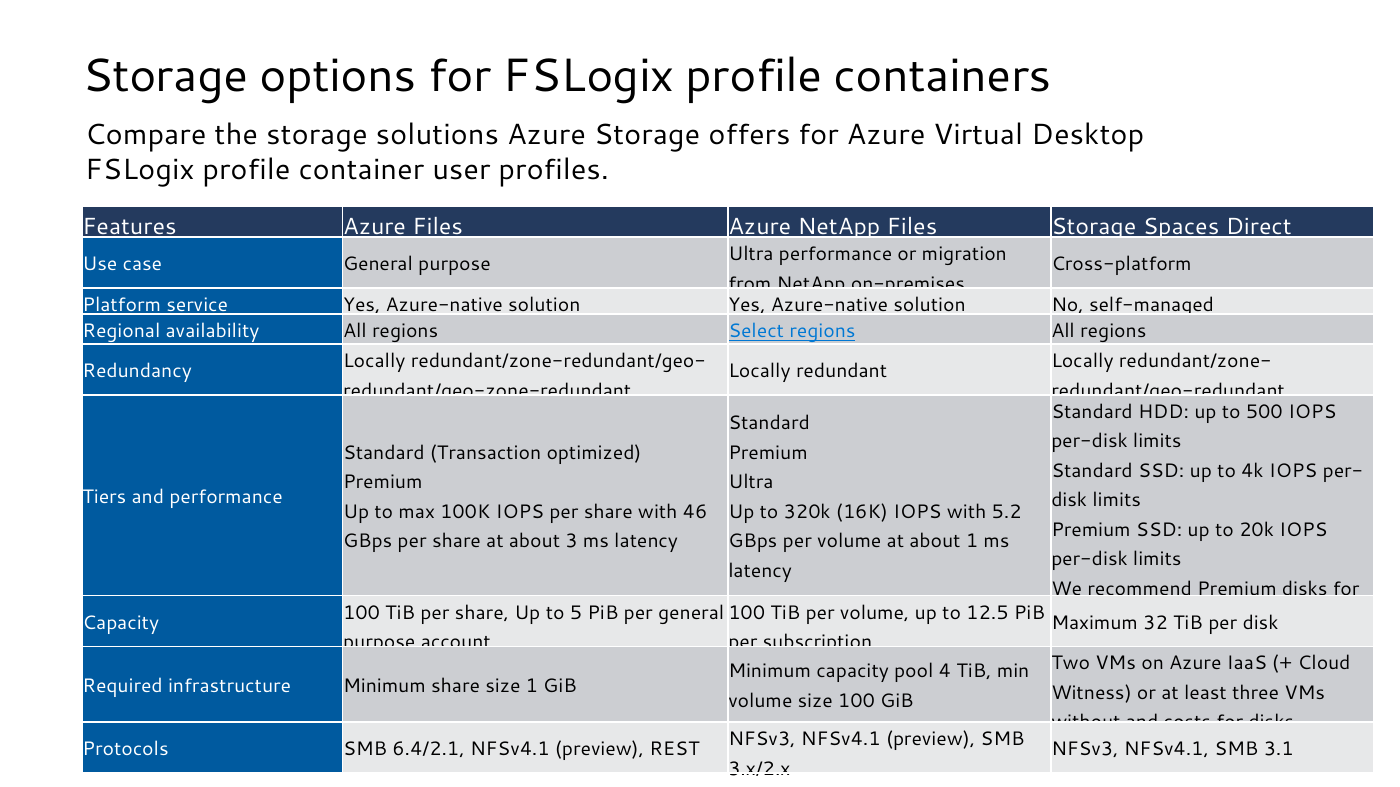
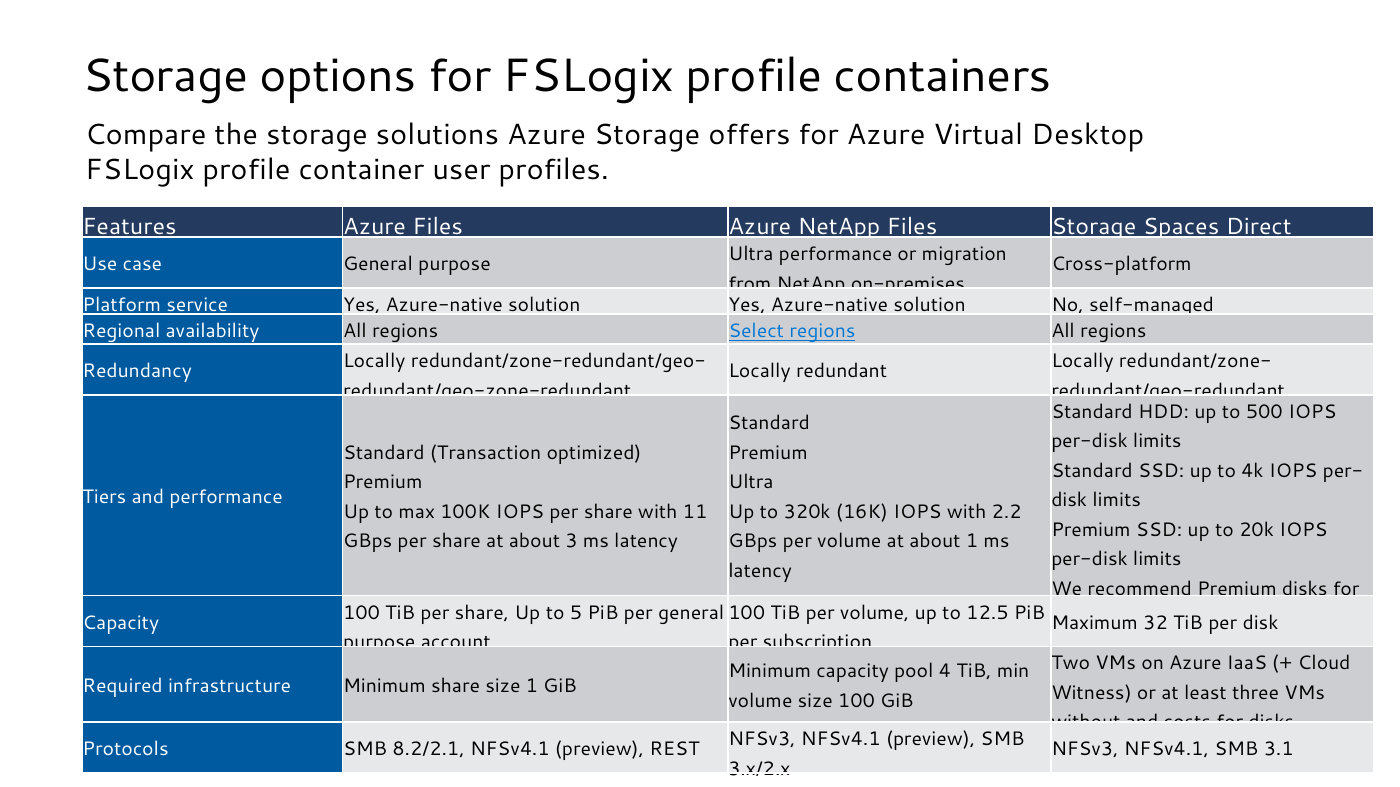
46: 46 -> 11 (695, 512)
5.2: 5.2 -> 2.2 (1007, 512)
6.4/2.1: 6.4/2.1 -> 8.2/2.1 (429, 750)
